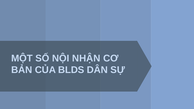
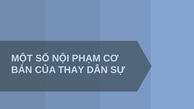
NHẬN: NHẬN -> PHẠM (86, 58)
BLDS: BLDS -> THAY (71, 70)
